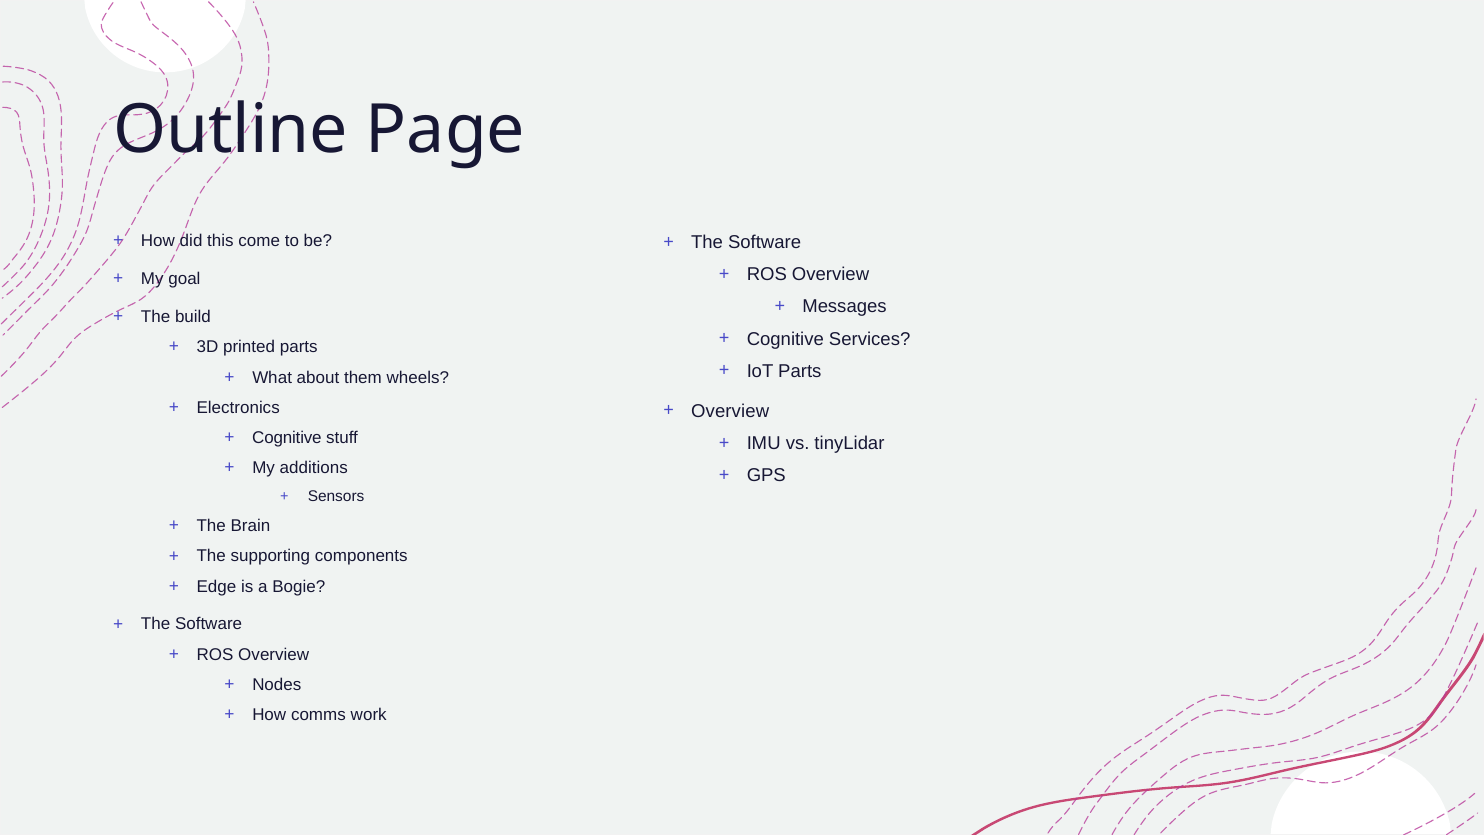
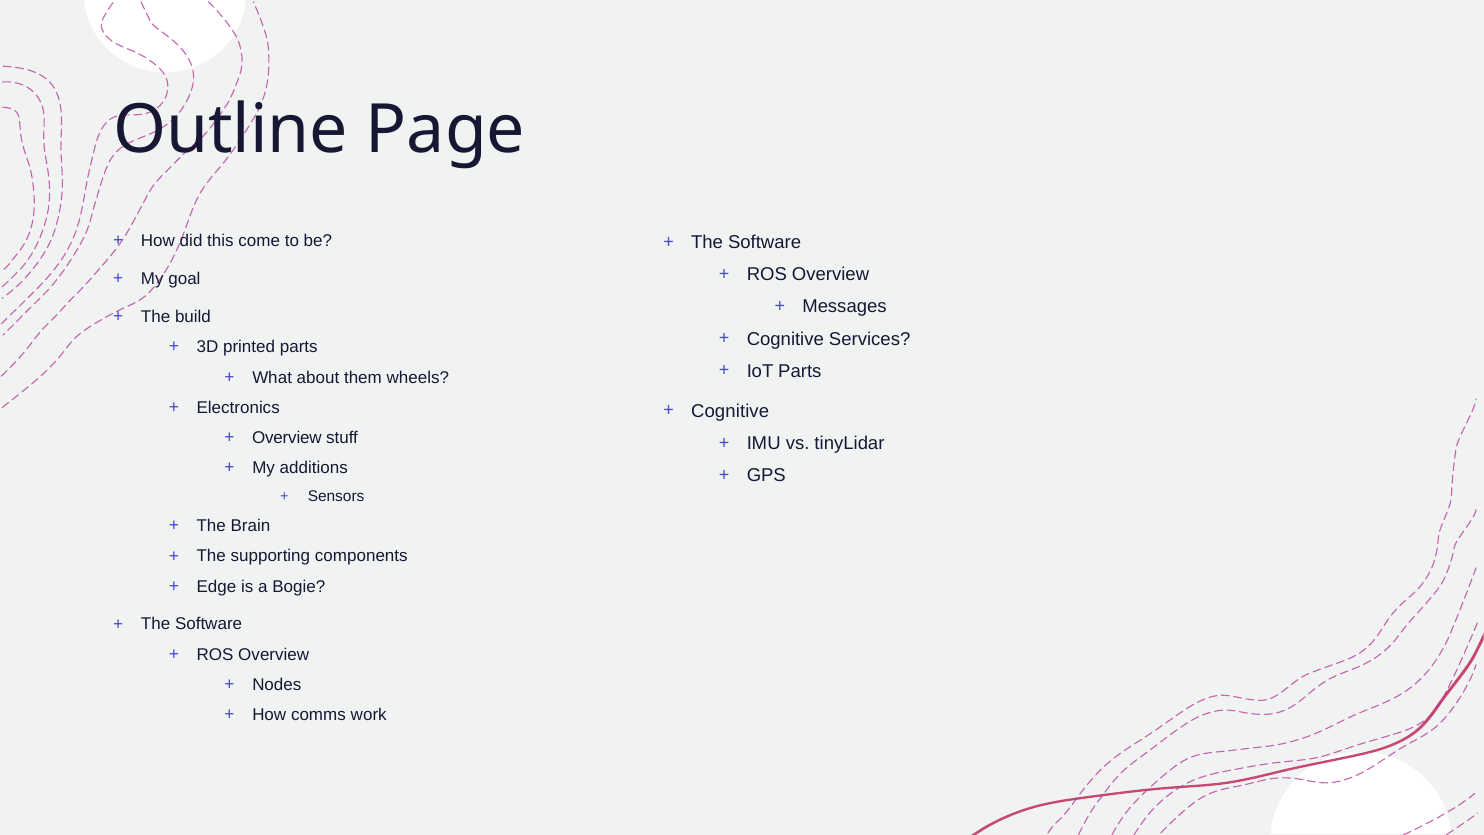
Overview: Overview -> Cognitive (730, 411)
Cognitive: Cognitive -> Overview (287, 438)
